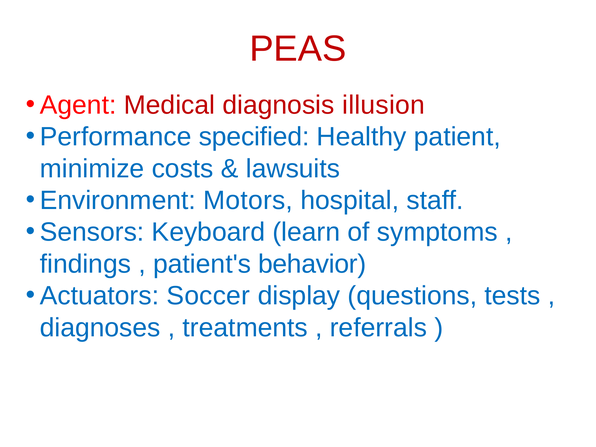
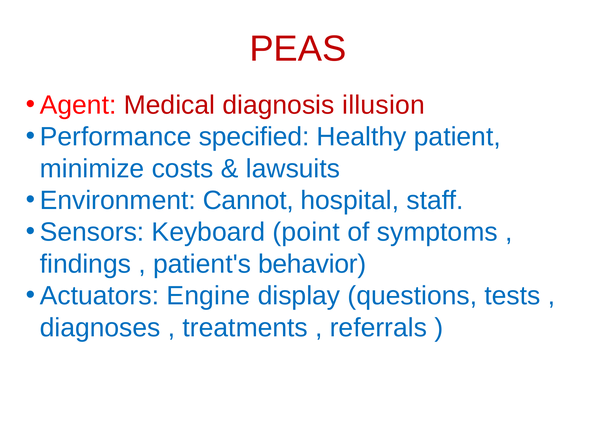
Motors: Motors -> Cannot (248, 200)
learn: learn -> point (306, 232)
Soccer: Soccer -> Engine (208, 296)
